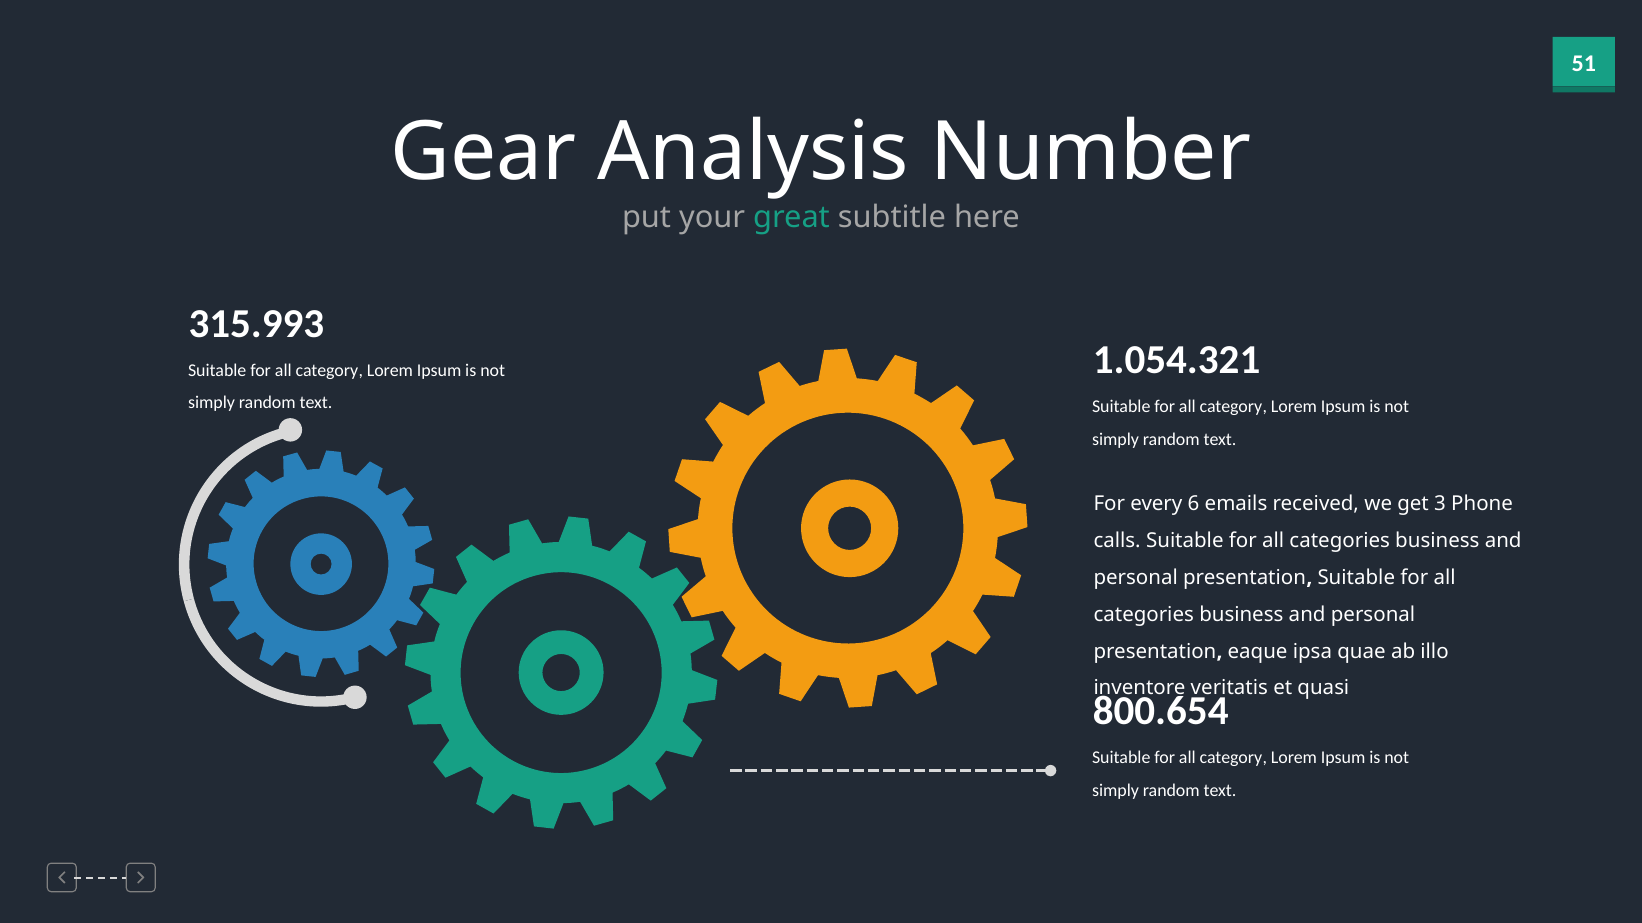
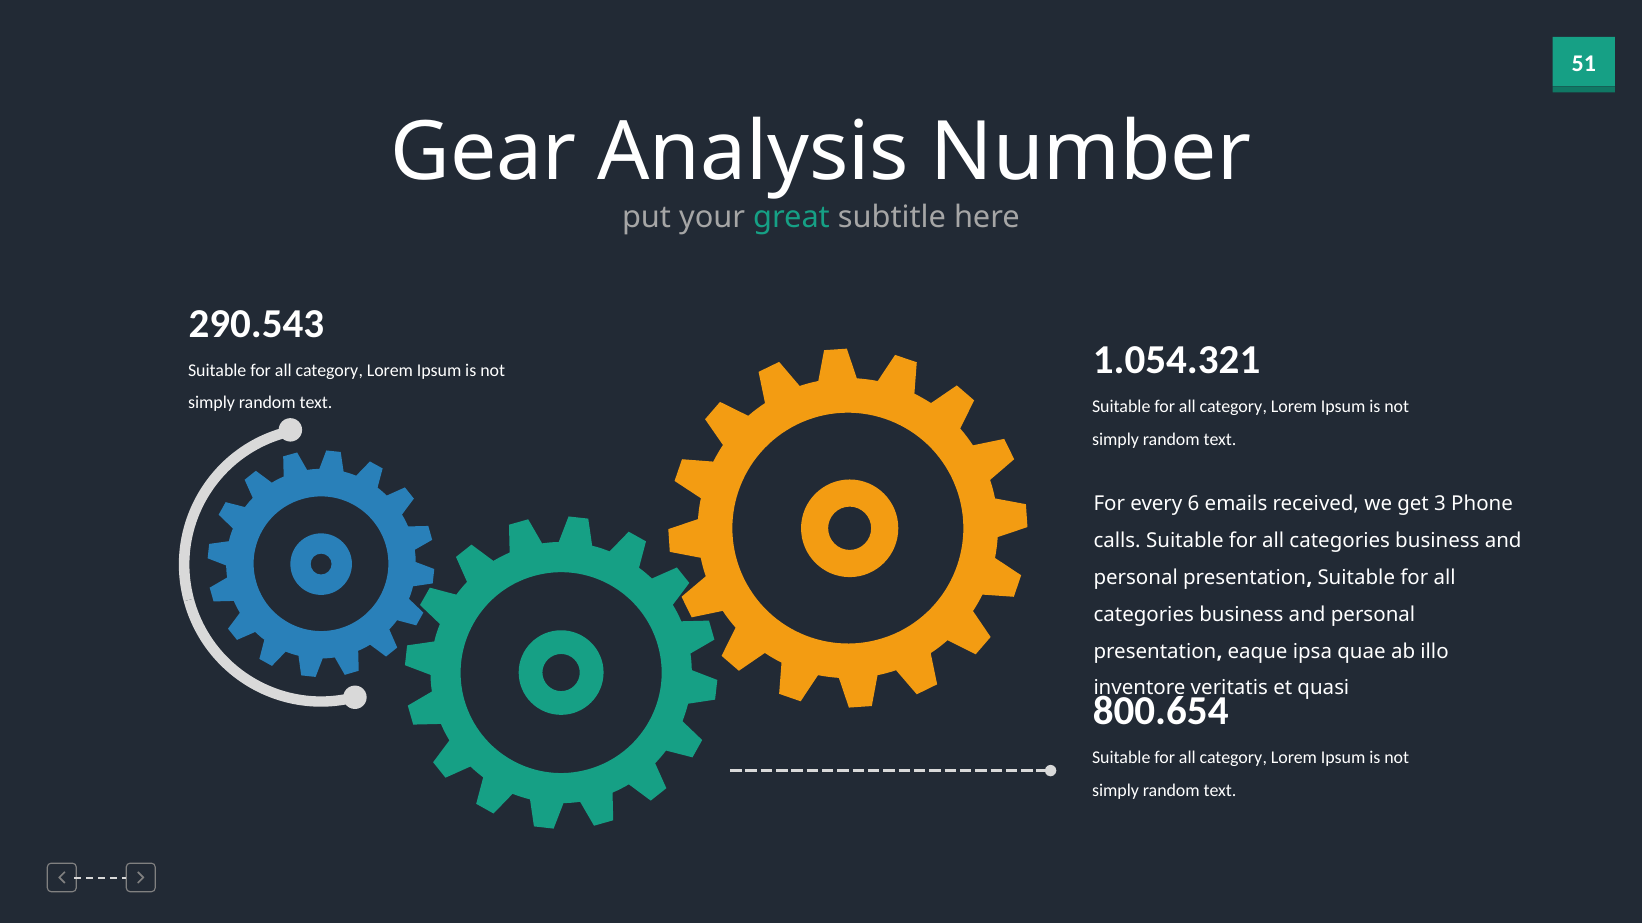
315.993: 315.993 -> 290.543 (256, 324)
